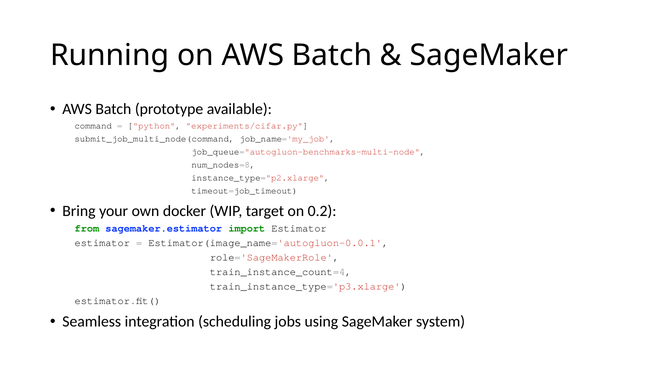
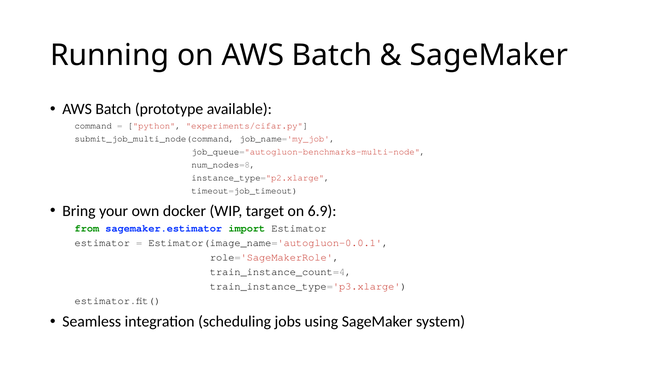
0.2: 0.2 -> 6.9 (322, 211)
